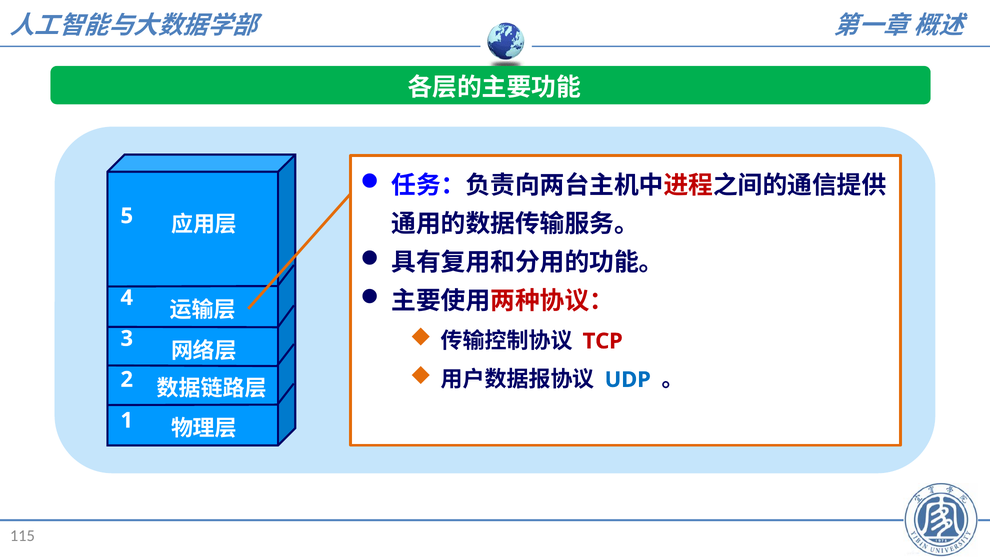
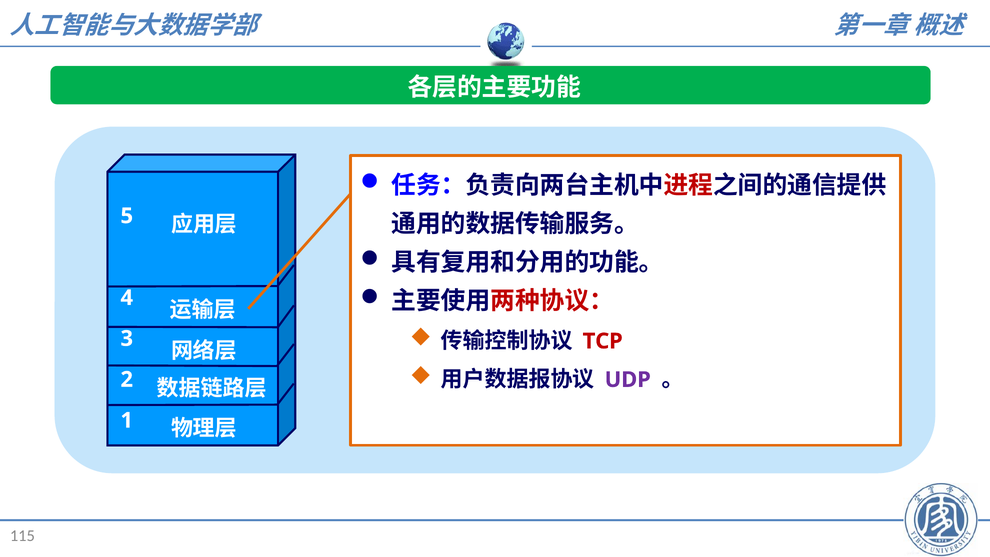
UDP colour: blue -> purple (628, 380)
